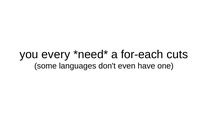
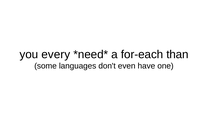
cuts: cuts -> than (177, 54)
